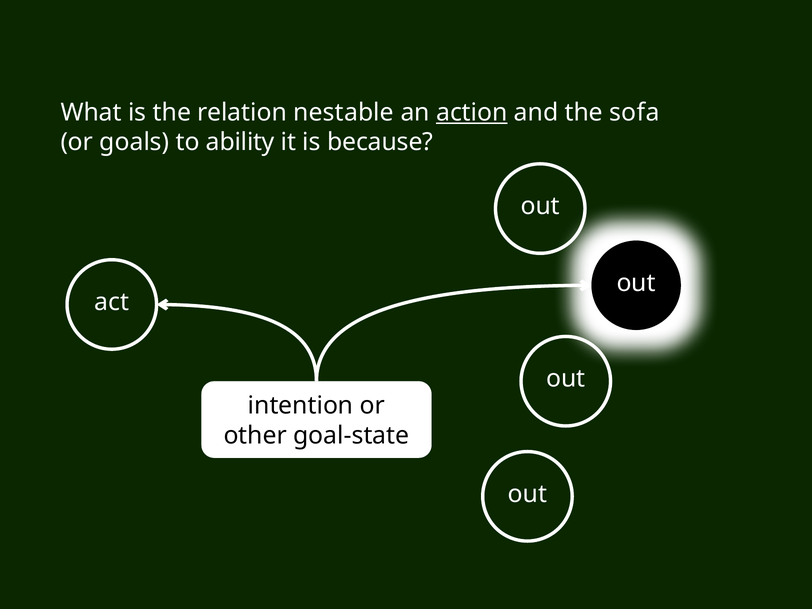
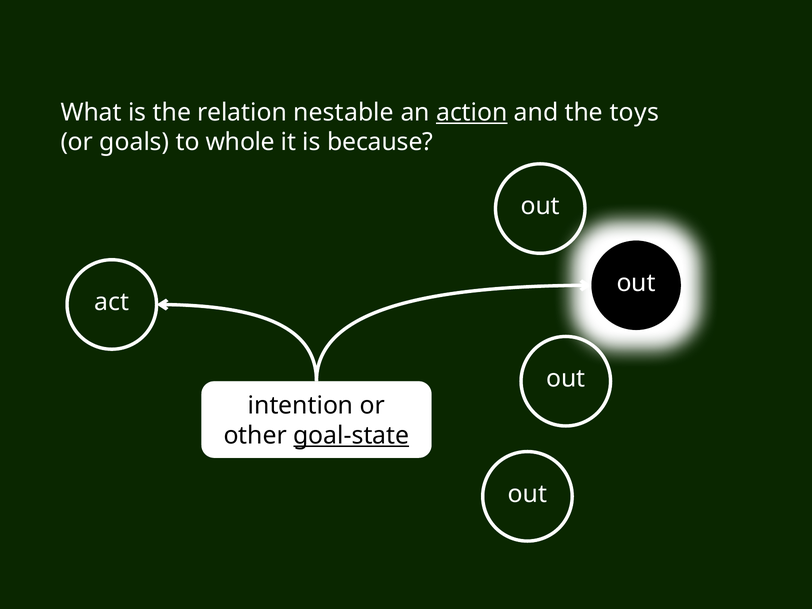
sofa: sofa -> toys (634, 113)
ability: ability -> whole (240, 142)
goal-state underline: none -> present (351, 435)
